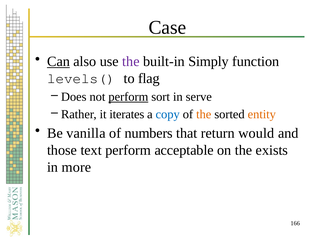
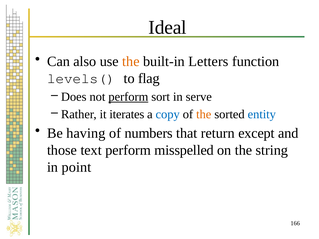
Case: Case -> Ideal (168, 27)
Can underline: present -> none (58, 62)
the colour: purple -> orange (131, 62)
Simply: Simply -> Letters (208, 62)
entity colour: orange -> blue (262, 114)
vanilla: vanilla -> having (86, 133)
would: would -> except (256, 133)
acceptable: acceptable -> misspelled (184, 150)
exists: exists -> string (272, 150)
more: more -> point (77, 167)
